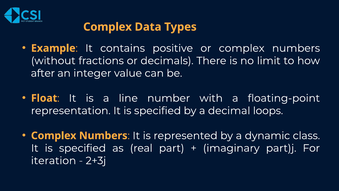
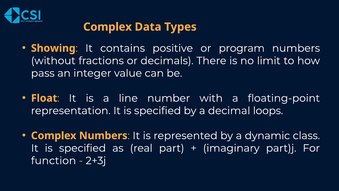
Example: Example -> Showing (53, 48)
or complex: complex -> program (242, 48)
after: after -> pass (43, 73)
iteration: iteration -> function (54, 160)
